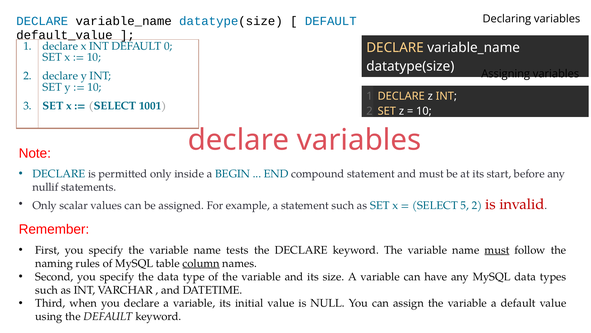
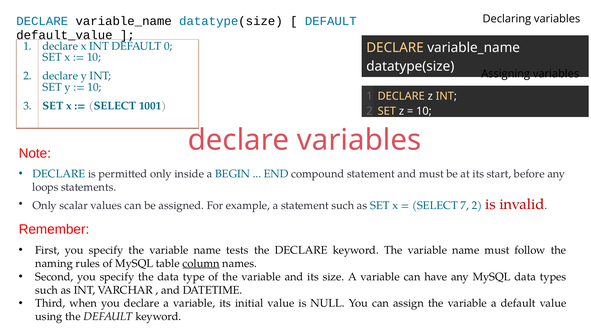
nullif: nullif -> loops (45, 187)
5: 5 -> 7 (465, 205)
must underline: present -> none (497, 250)
